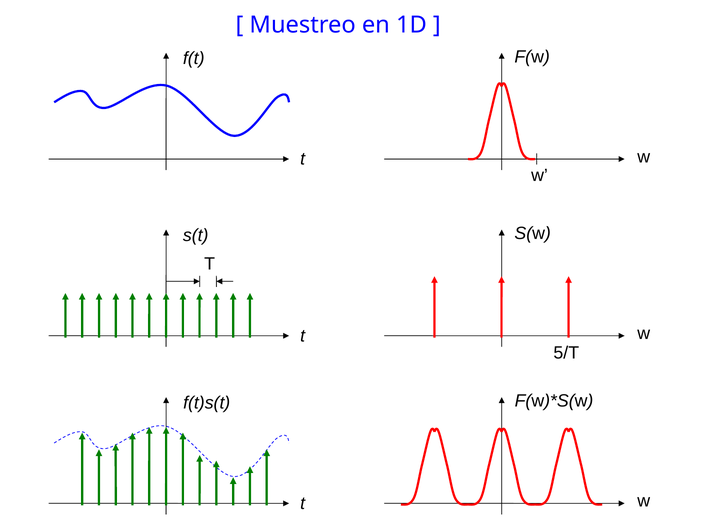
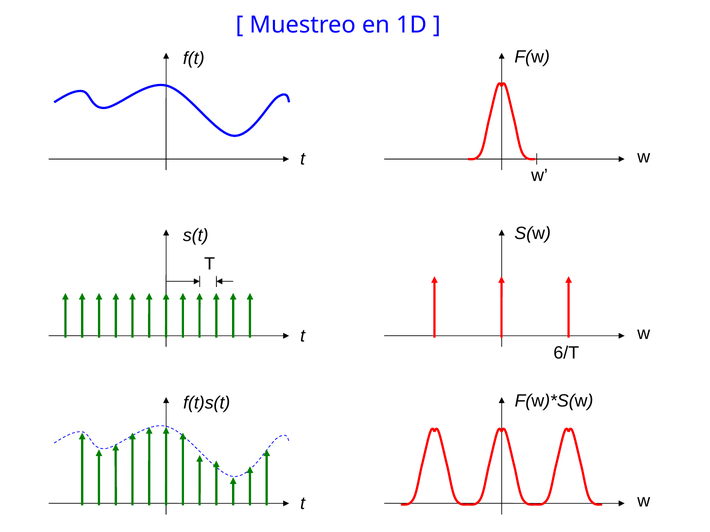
5/T: 5/T -> 6/T (566, 353)
